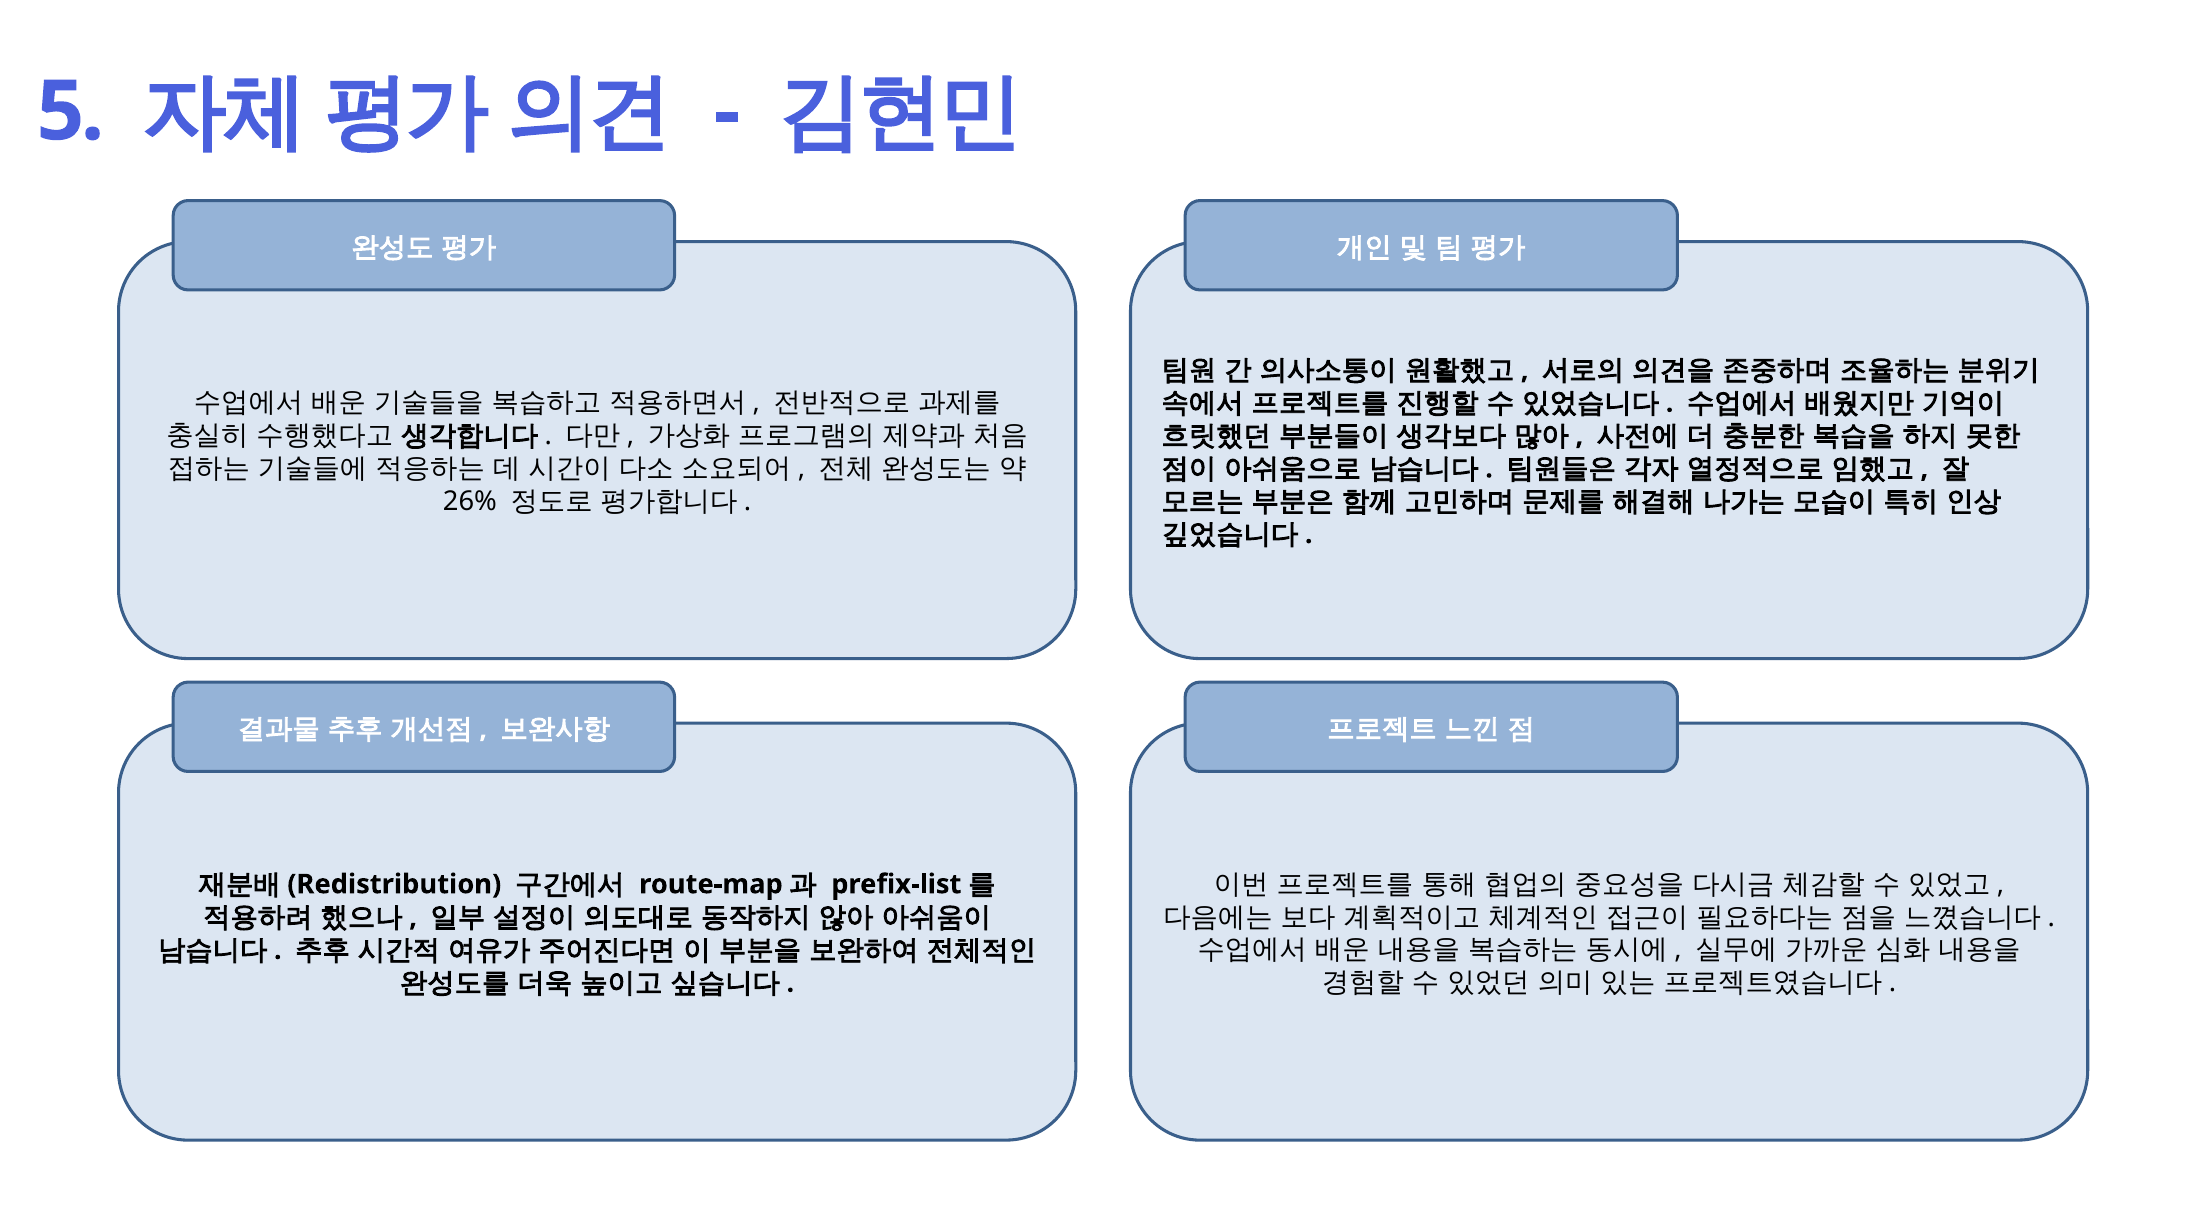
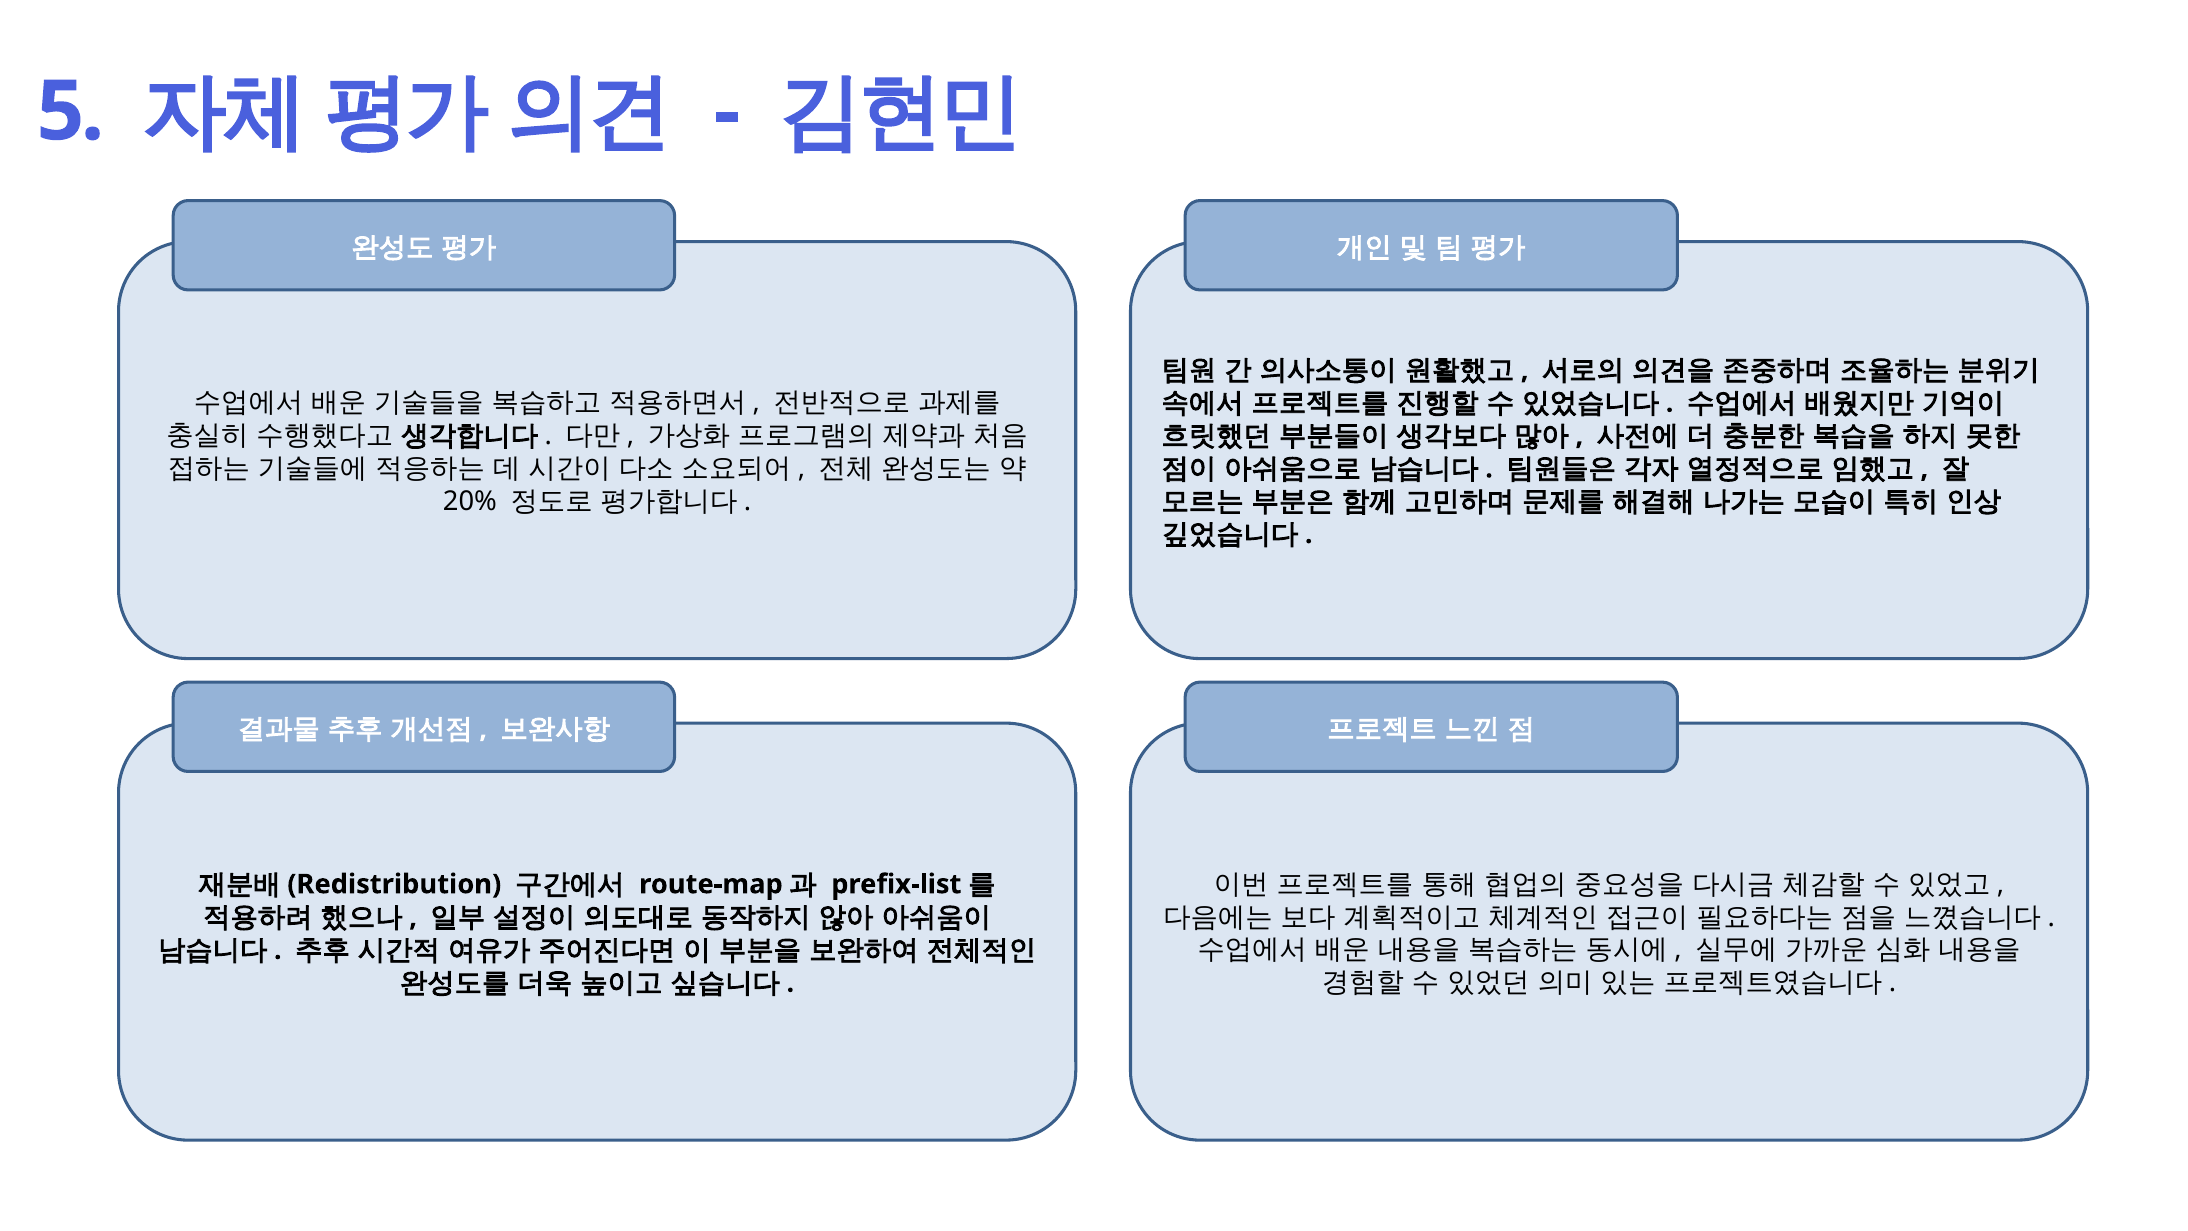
26%: 26% -> 20% (470, 501)
